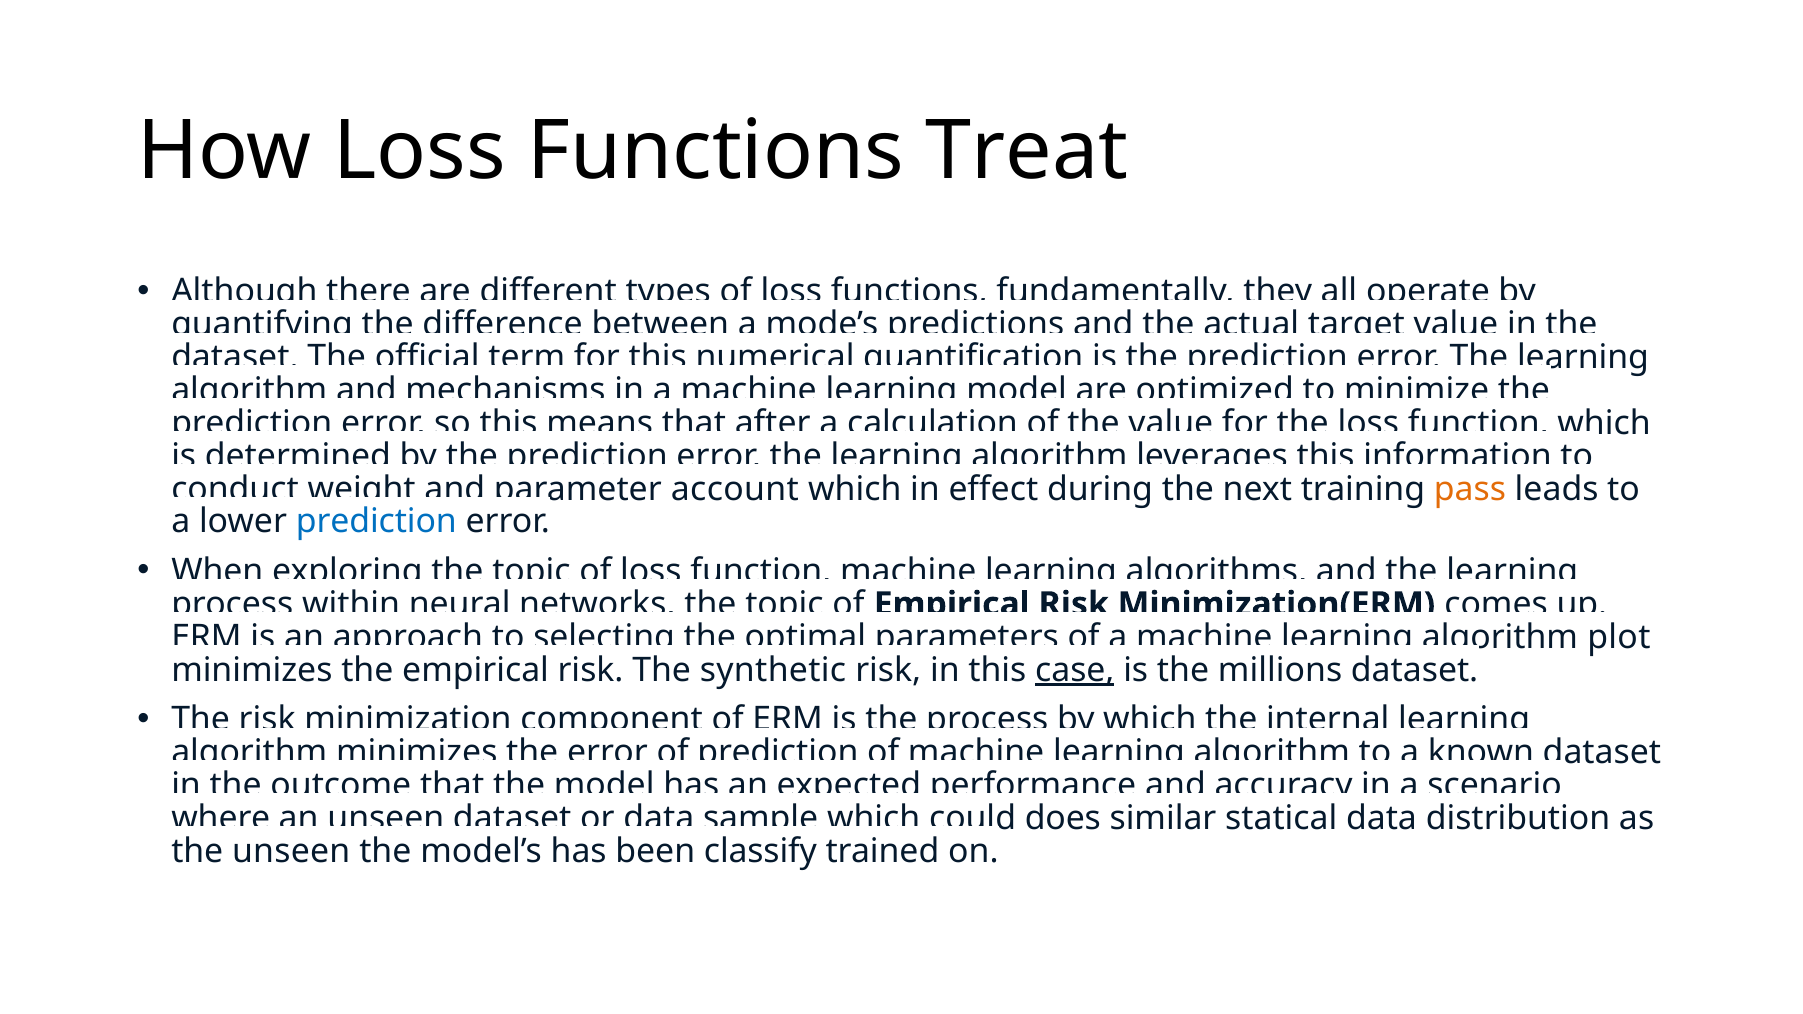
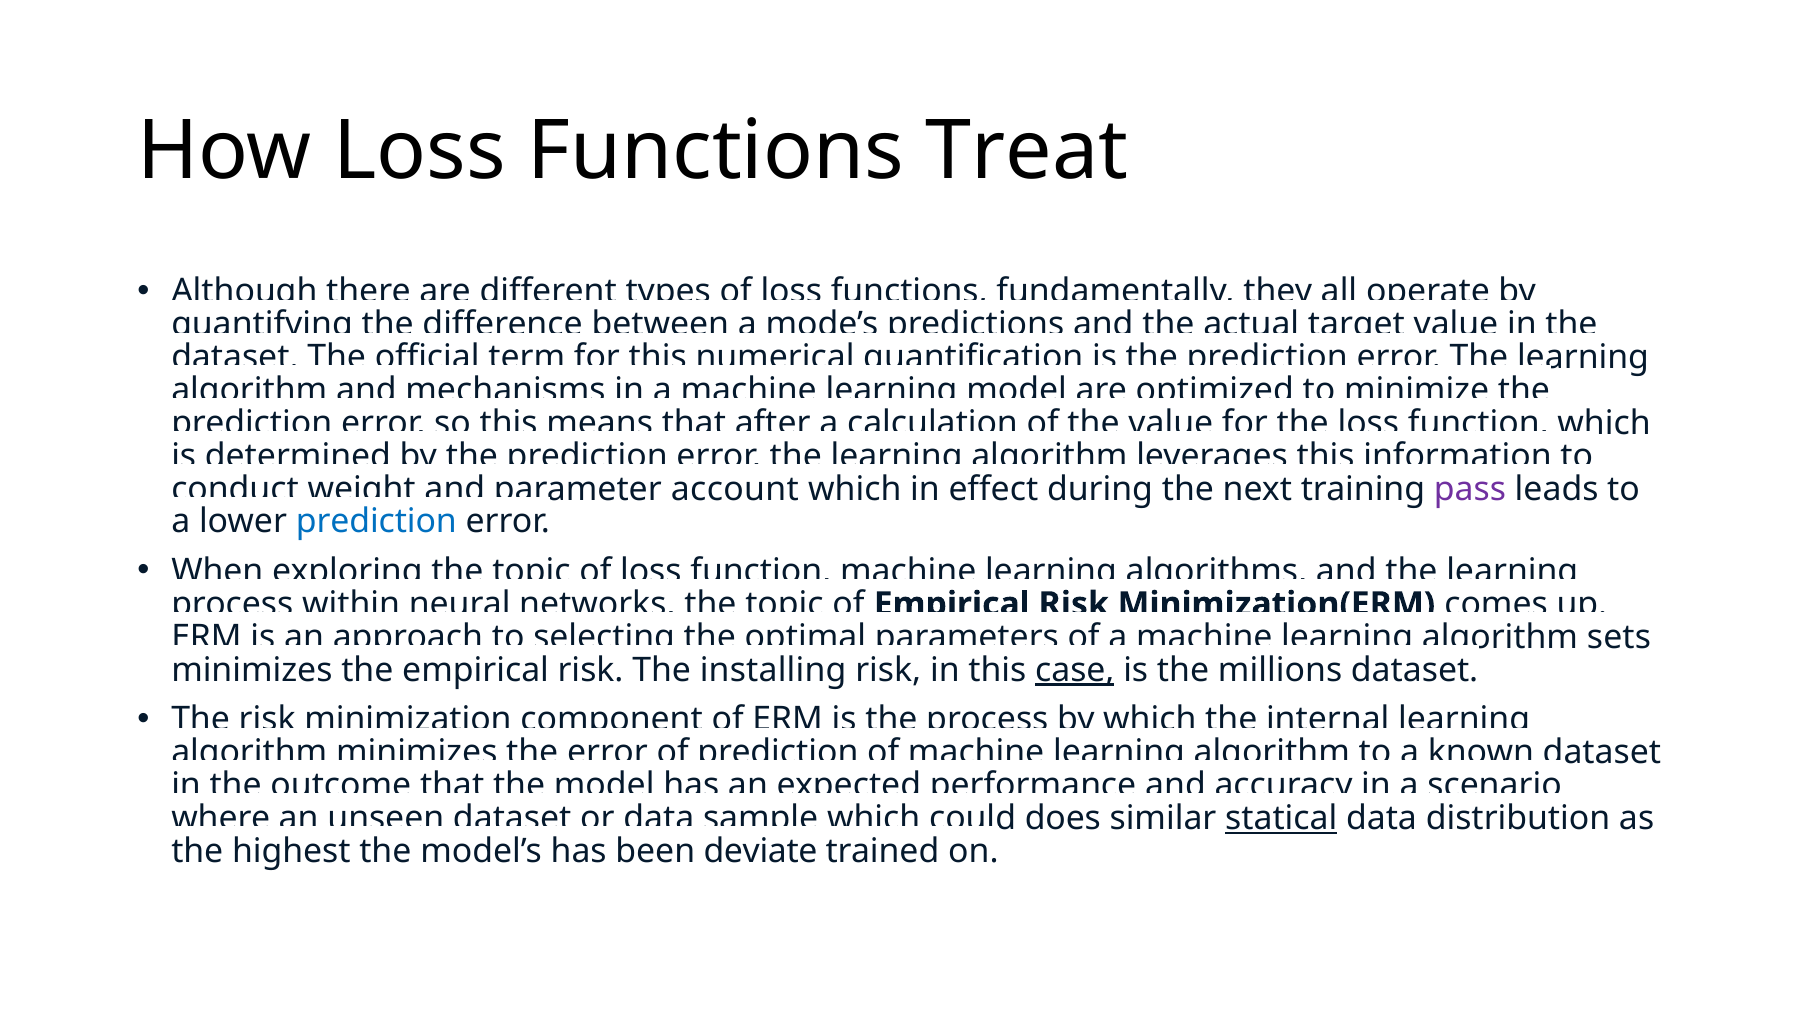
pass colour: orange -> purple (1470, 489)
plot: plot -> sets (1619, 637)
synthetic: synthetic -> installing (773, 670)
statical underline: none -> present (1281, 818)
the unseen: unseen -> highest (291, 851)
classify: classify -> deviate (761, 851)
